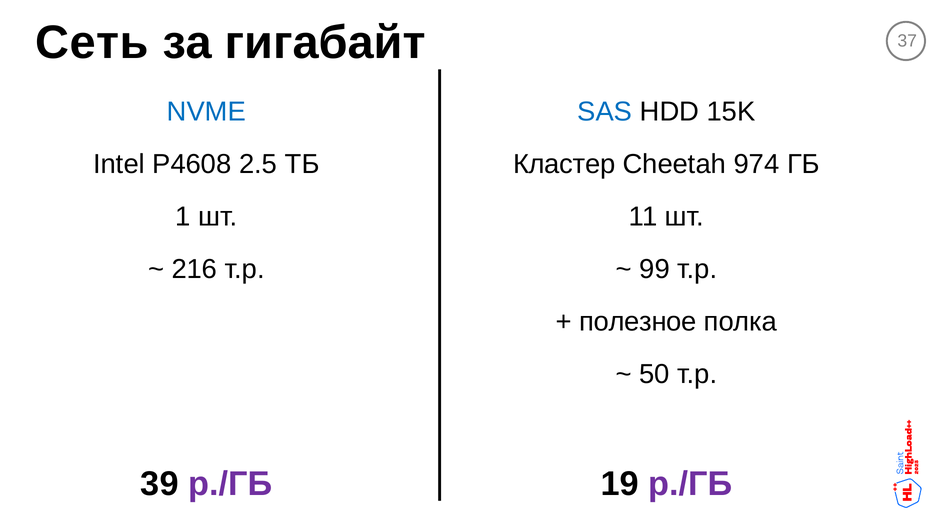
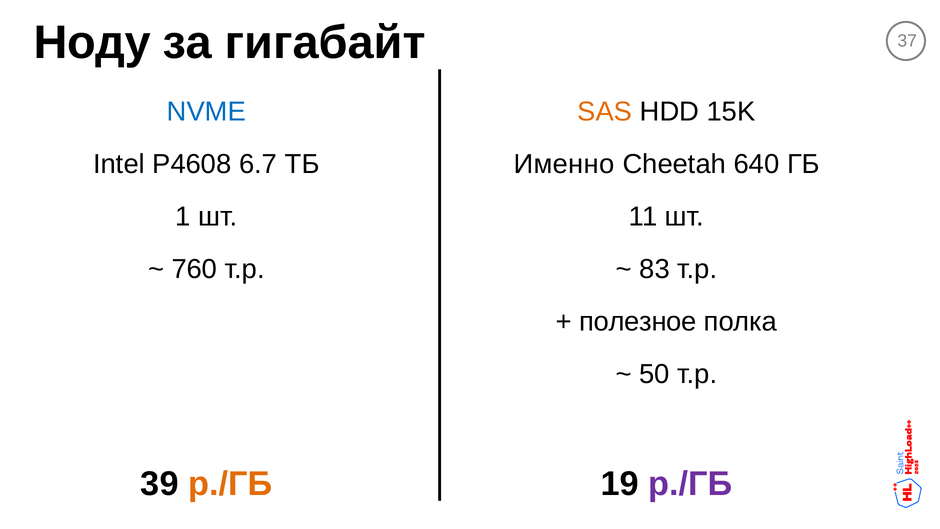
Сеть: Сеть -> Ноду (92, 43)
SAS colour: blue -> orange (605, 112)
2.5: 2.5 -> 6.7 (258, 164)
Кластер: Кластер -> Именно (564, 164)
974: 974 -> 640 (756, 164)
99: 99 -> 83 (655, 269)
216: 216 -> 760 (194, 269)
р./ГБ colour: purple -> orange (230, 484)
